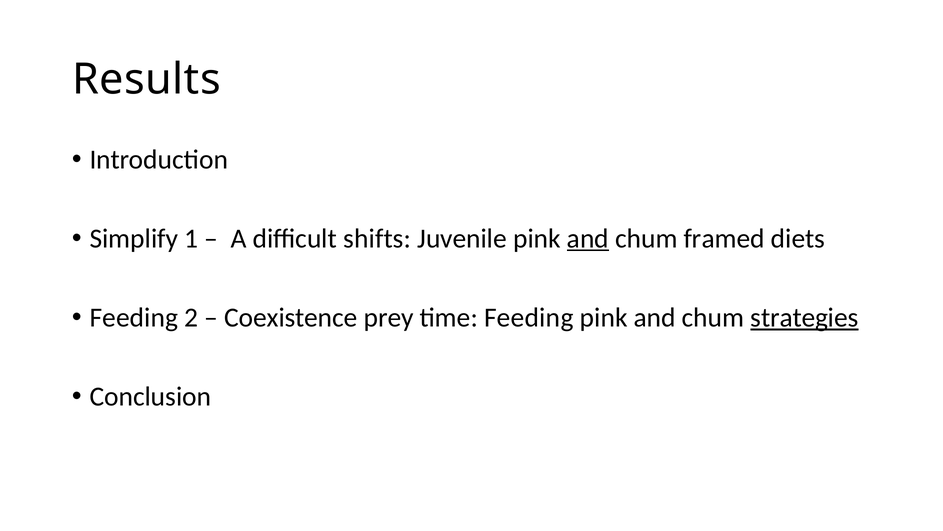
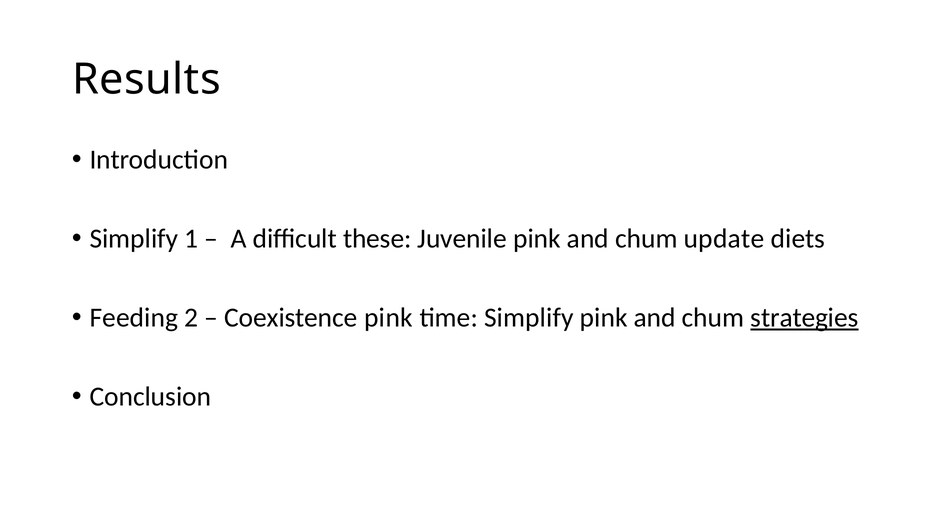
shifts: shifts -> these (377, 238)
and underline: present -> none (588, 238)
framed: framed -> update (724, 238)
Coexistence prey: prey -> pink (388, 317)
time Feeding: Feeding -> Simplify (529, 317)
